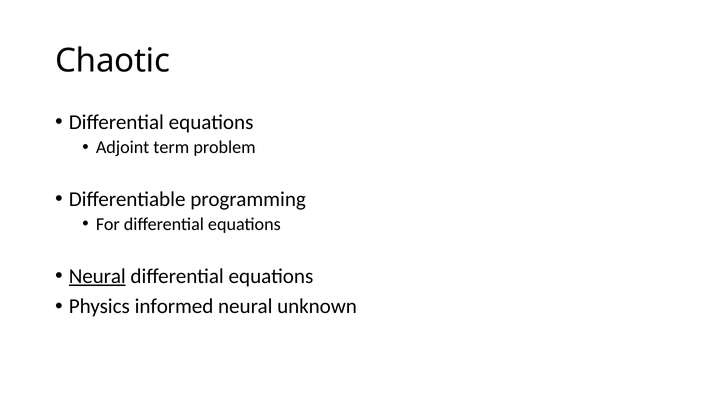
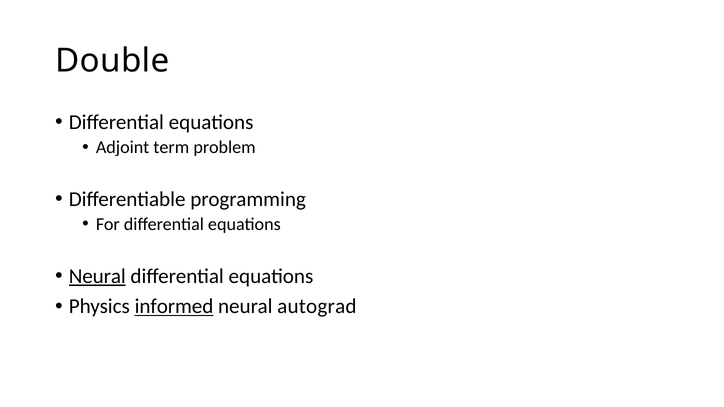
Chaotic: Chaotic -> Double (112, 61)
informed underline: none -> present (174, 307)
unknown: unknown -> autograd (317, 307)
